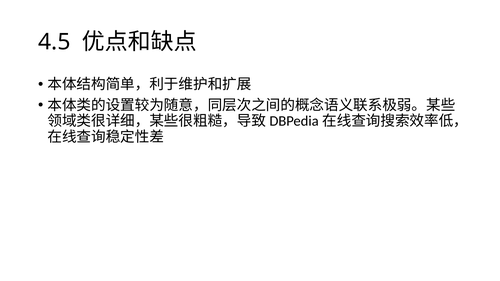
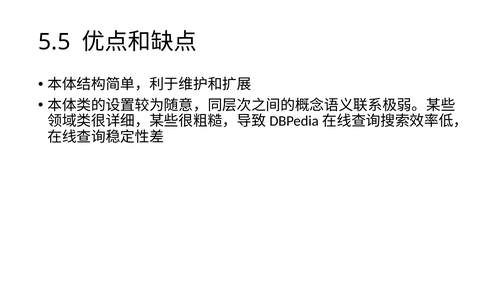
4.5: 4.5 -> 5.5 (54, 42)
